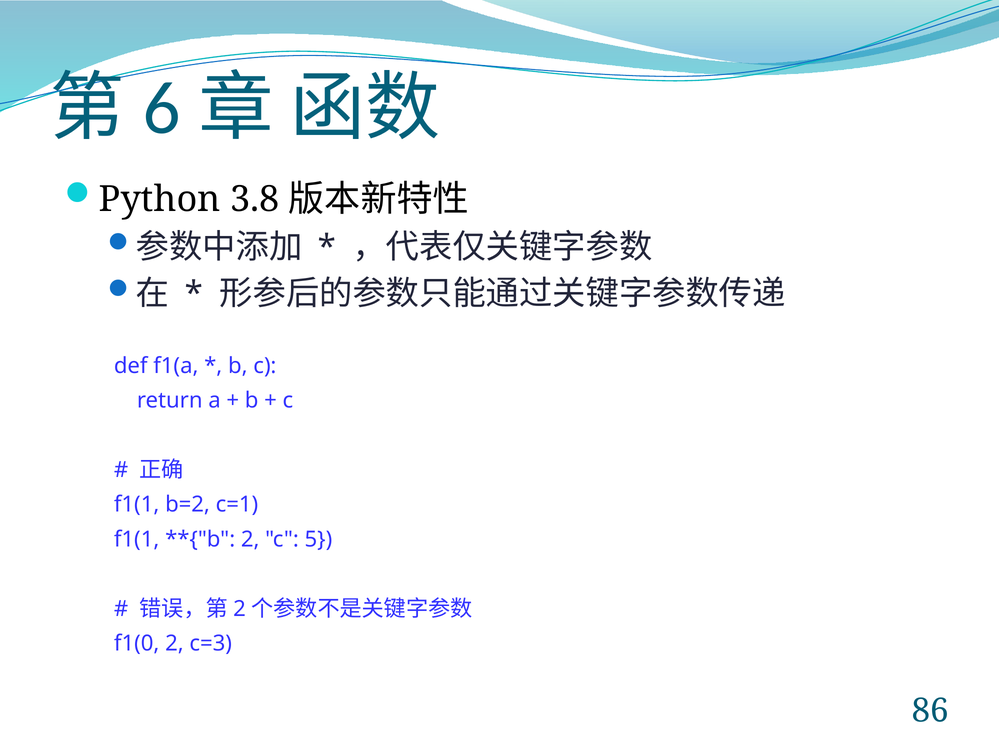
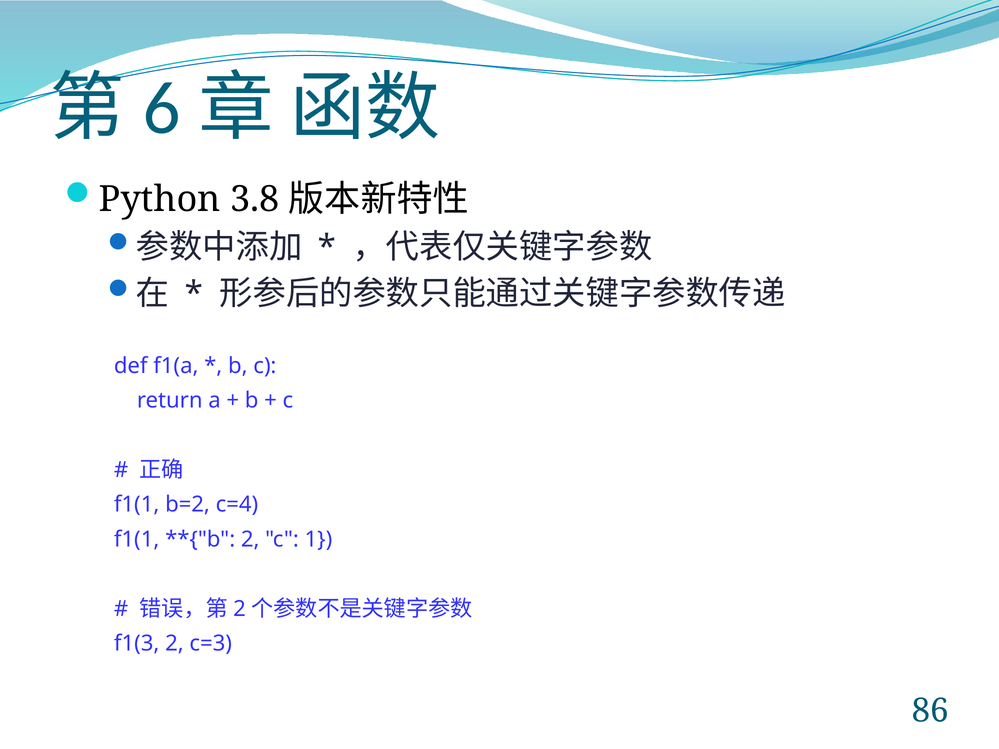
c=1: c=1 -> c=4 (237, 505)
5: 5 -> 1 (318, 540)
f1(0: f1(0 -> f1(3 (137, 644)
